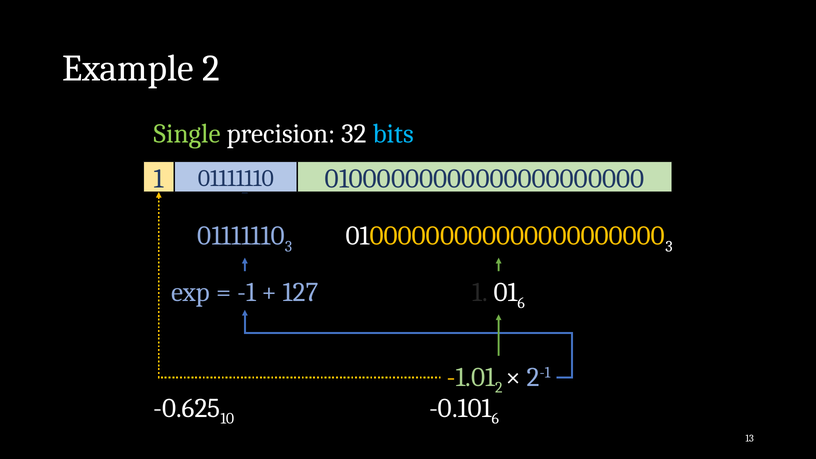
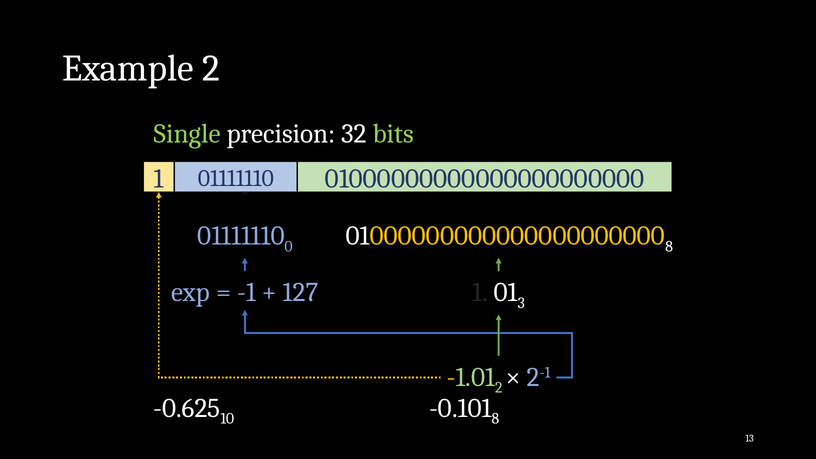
bits colour: light blue -> light green (393, 134)
01111110 3: 3 -> 0 (289, 246)
01000000000000000000000 3: 3 -> 8 (669, 246)
6: 6 -> 3 (521, 303)
6: 6 -> 8 (495, 419)
